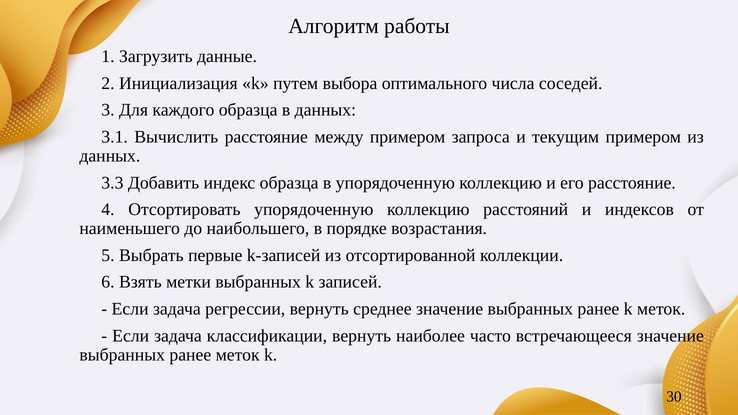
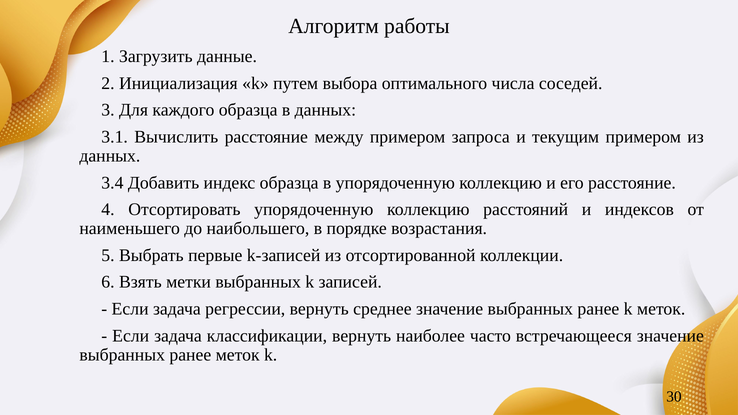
3.3: 3.3 -> 3.4 (112, 183)
